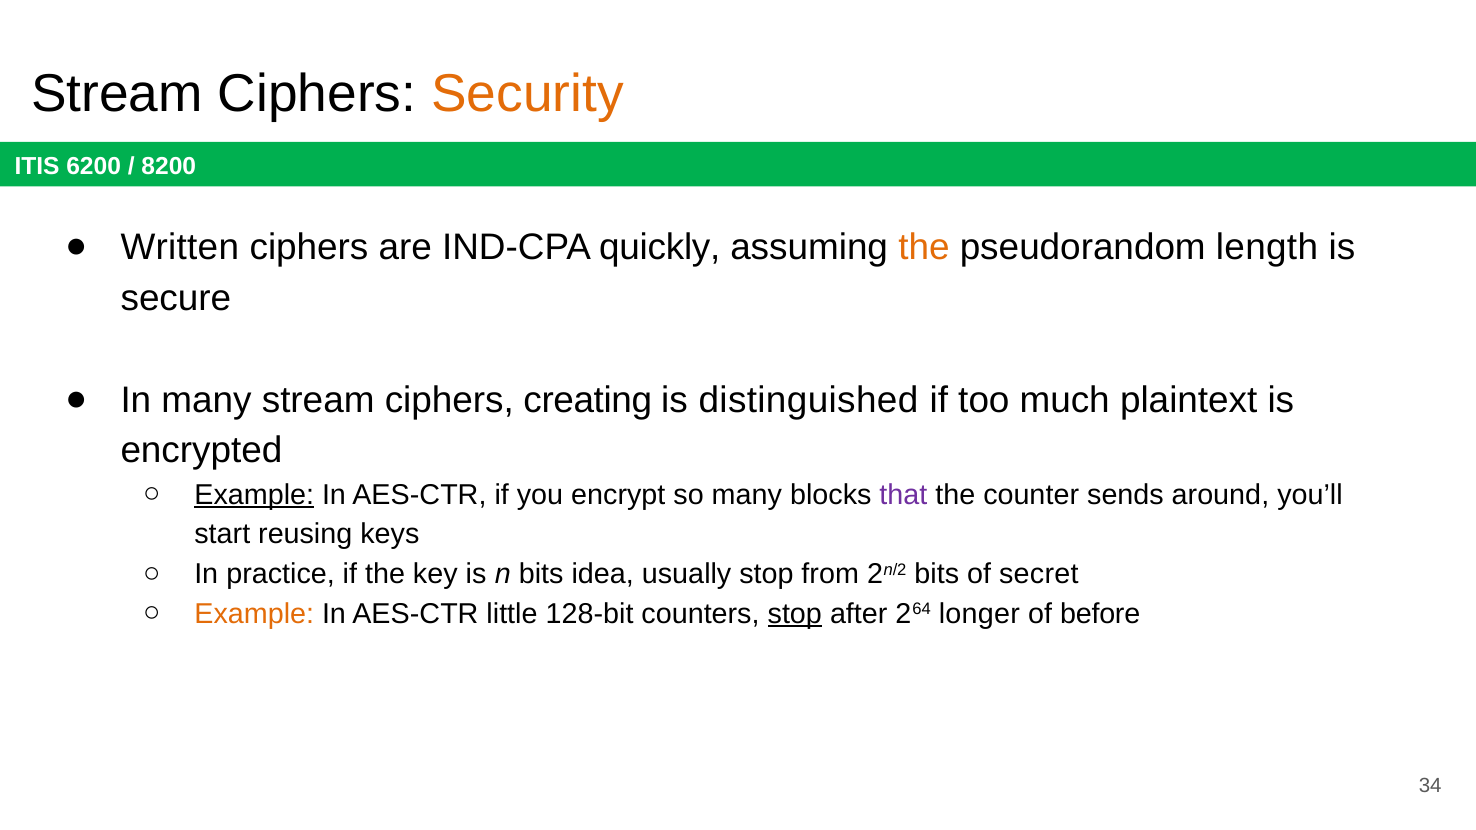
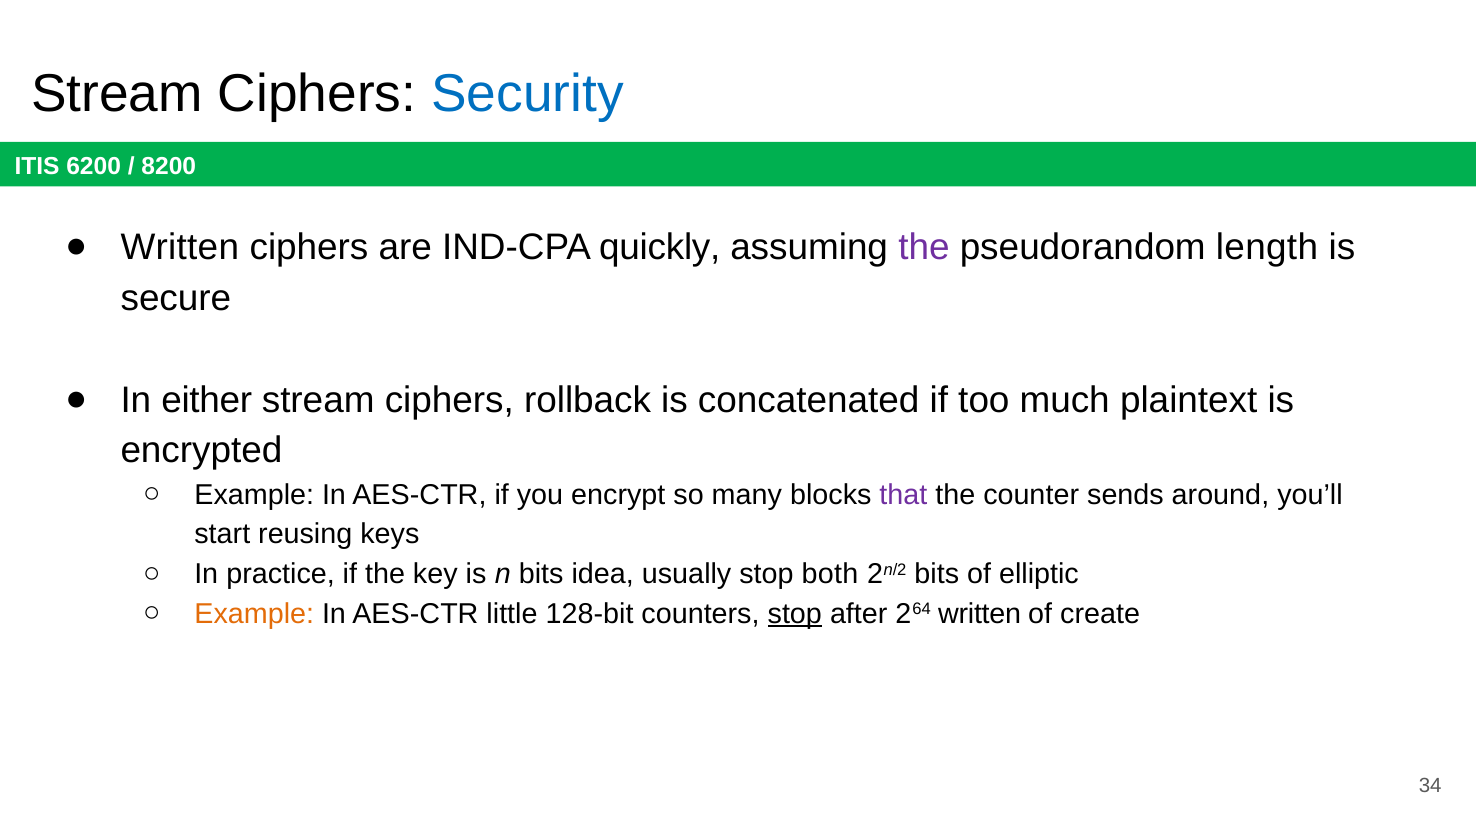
Security colour: orange -> blue (528, 94)
the colour: orange -> purple (924, 247)
In many: many -> either (207, 400)
creating: creating -> rollback (588, 400)
distinguished: distinguished -> concatenated (809, 400)
Example underline: present -> none (254, 495)
from: from -> both (830, 574)
secret: secret -> elliptic (1039, 574)
264 longer: longer -> written (980, 614)
before: before -> create (1100, 614)
